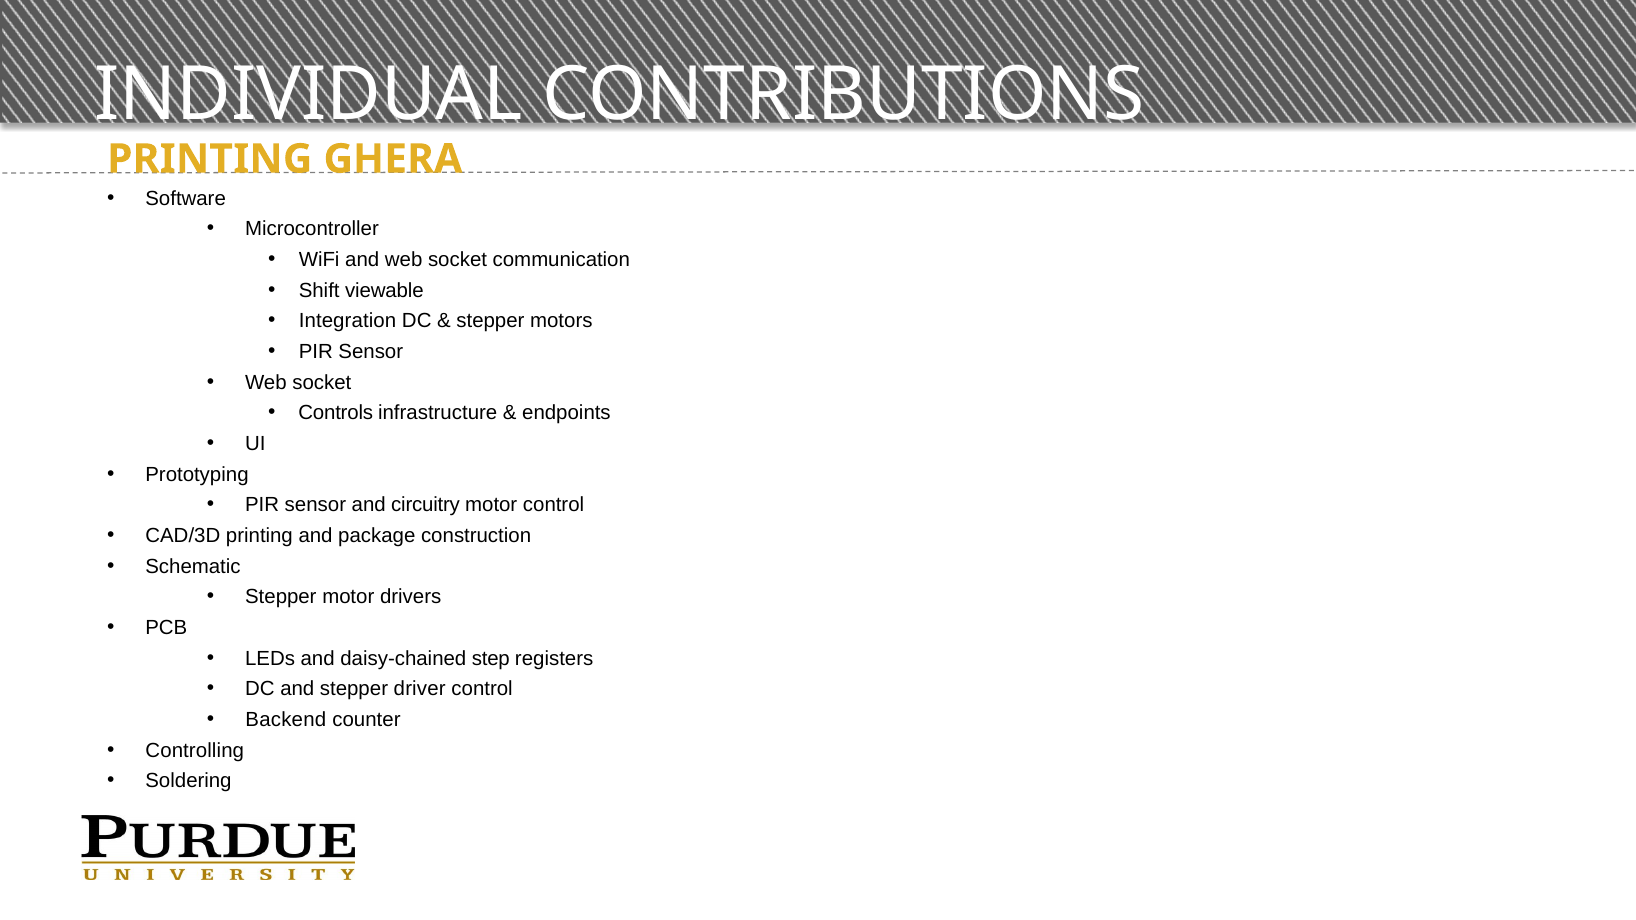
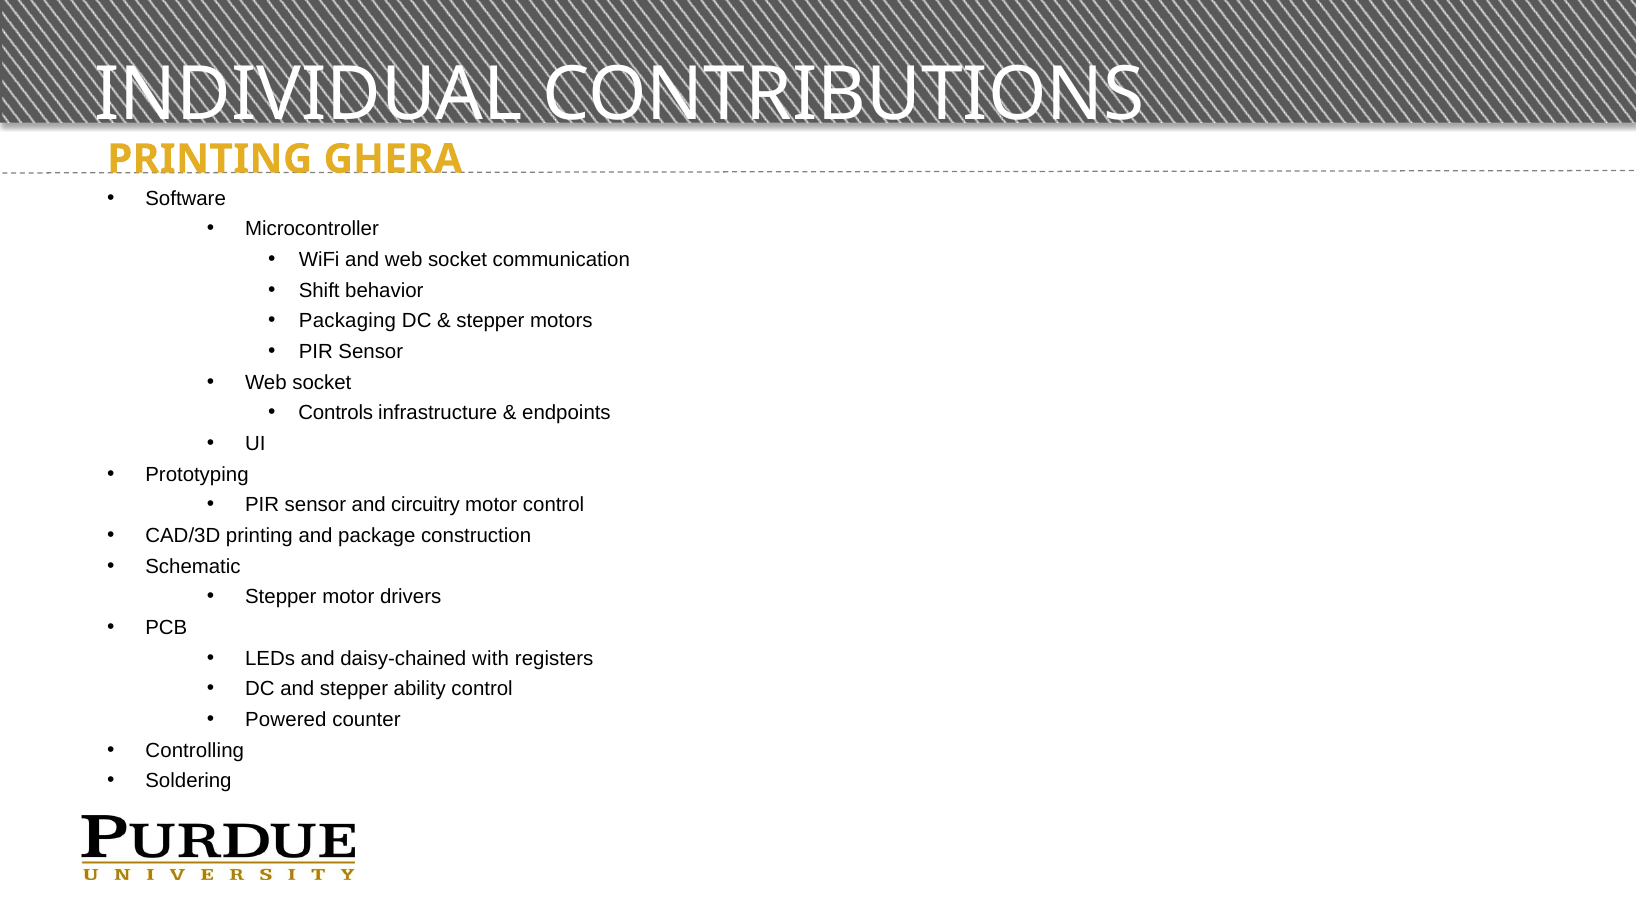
viewable: viewable -> behavior (384, 291)
Integration: Integration -> Packaging (347, 321)
step: step -> with (491, 659)
driver: driver -> ability (420, 689)
Backend: Backend -> Powered (286, 720)
